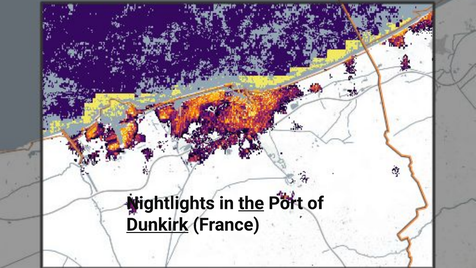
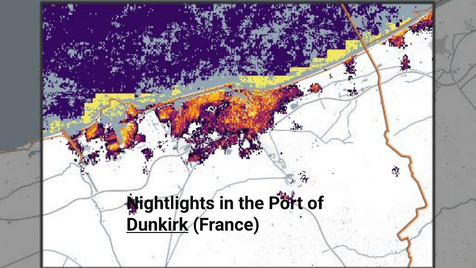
the underline: present -> none (251, 203)
